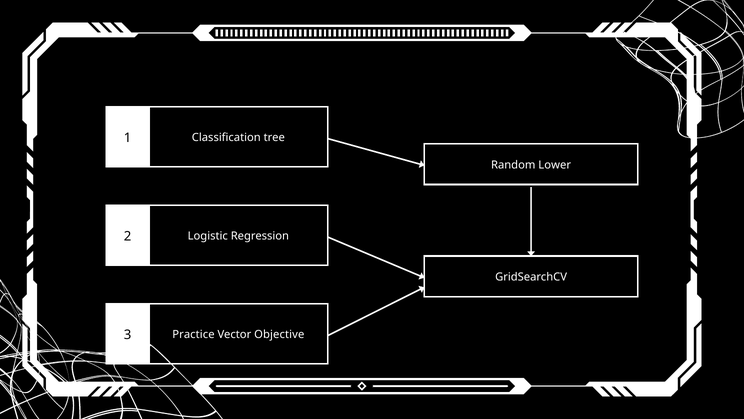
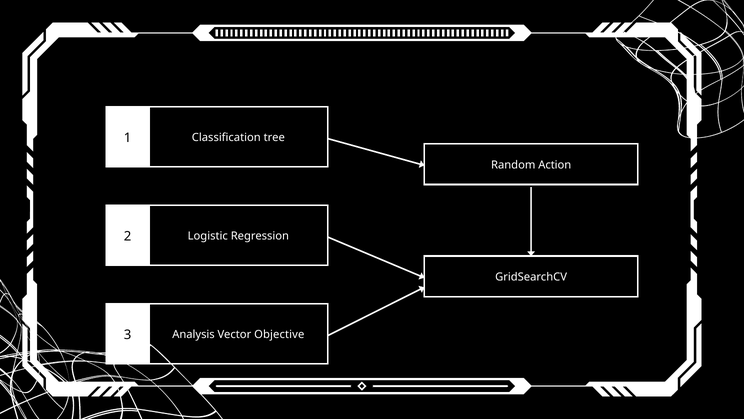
Lower: Lower -> Action (555, 165)
Practice: Practice -> Analysis (193, 334)
